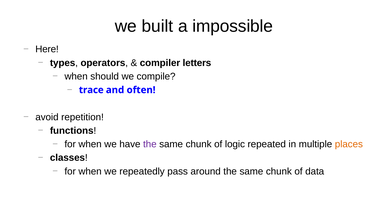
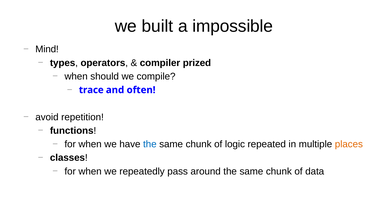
Here: Here -> Mind (47, 49)
letters: letters -> prized (197, 63)
the colour: purple -> blue (150, 144)
